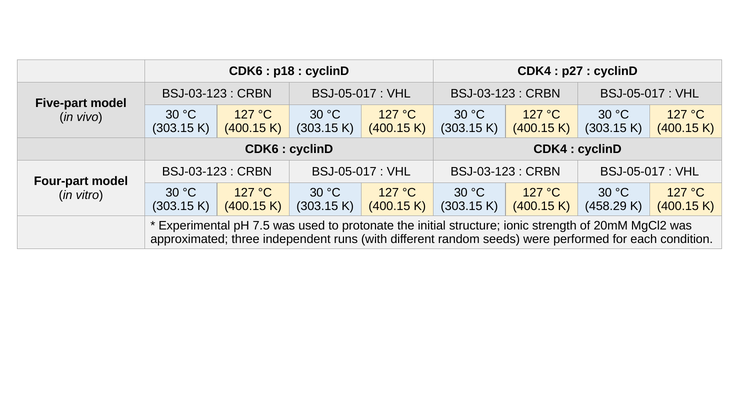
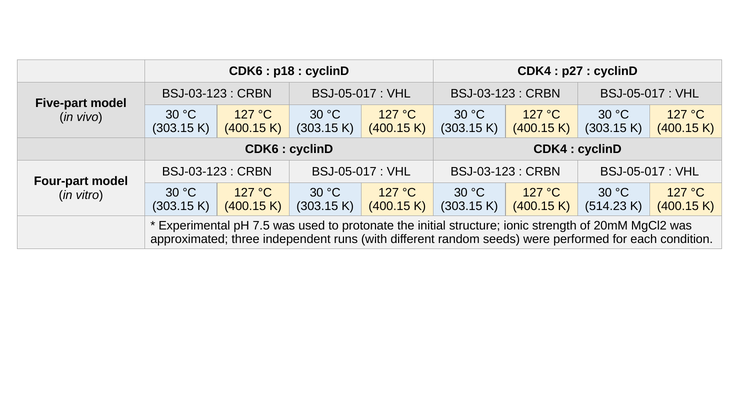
458.29: 458.29 -> 514.23 (606, 206)
